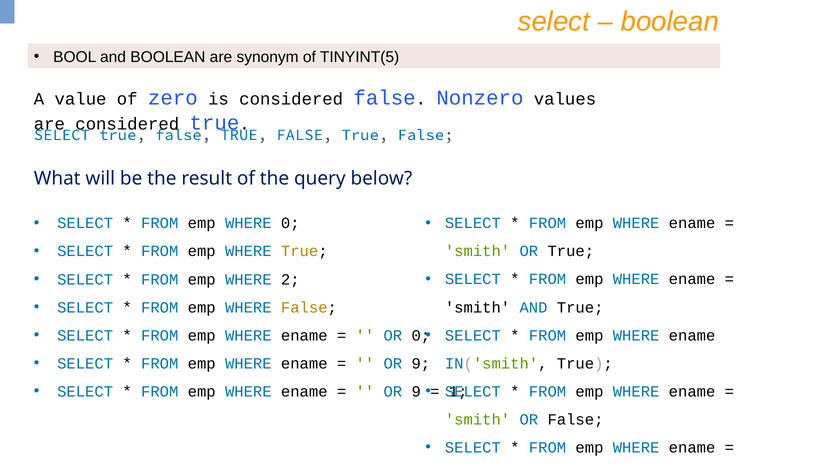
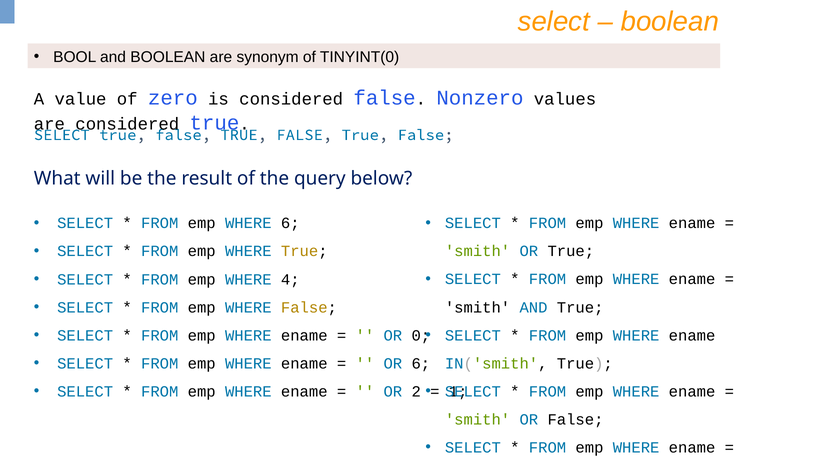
TINYINT(5: TINYINT(5 -> TINYINT(0 (360, 57)
WHERE 0: 0 -> 6 (290, 223)
2: 2 -> 4 (290, 279)
9: 9 -> 6 (421, 363)
9: 9 -> 2 (416, 391)
